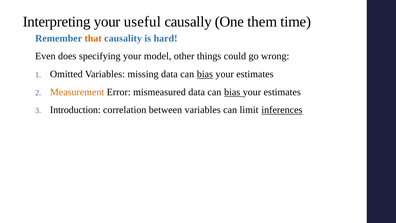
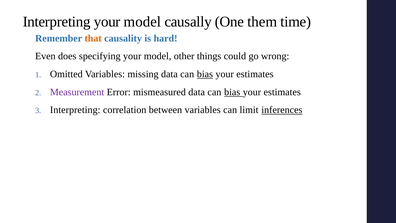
Interpreting your useful: useful -> model (142, 22)
Measurement colour: orange -> purple (77, 92)
Introduction: Introduction -> Interpreting (75, 110)
